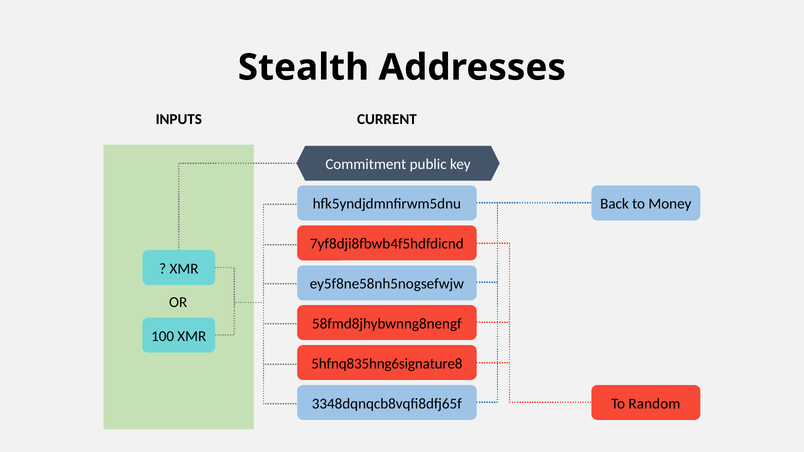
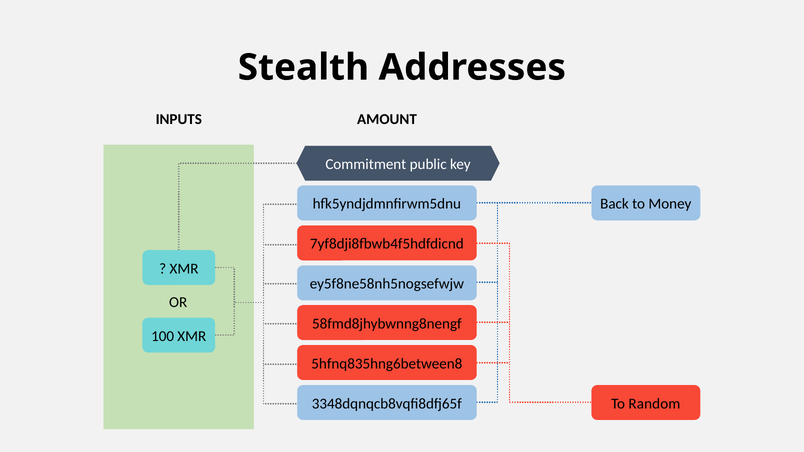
CURRENT: CURRENT -> AMOUNT (387, 119)
5hfnq835hng6signature8: 5hfnq835hng6signature8 -> 5hfnq835hng6between8 (387, 364)
